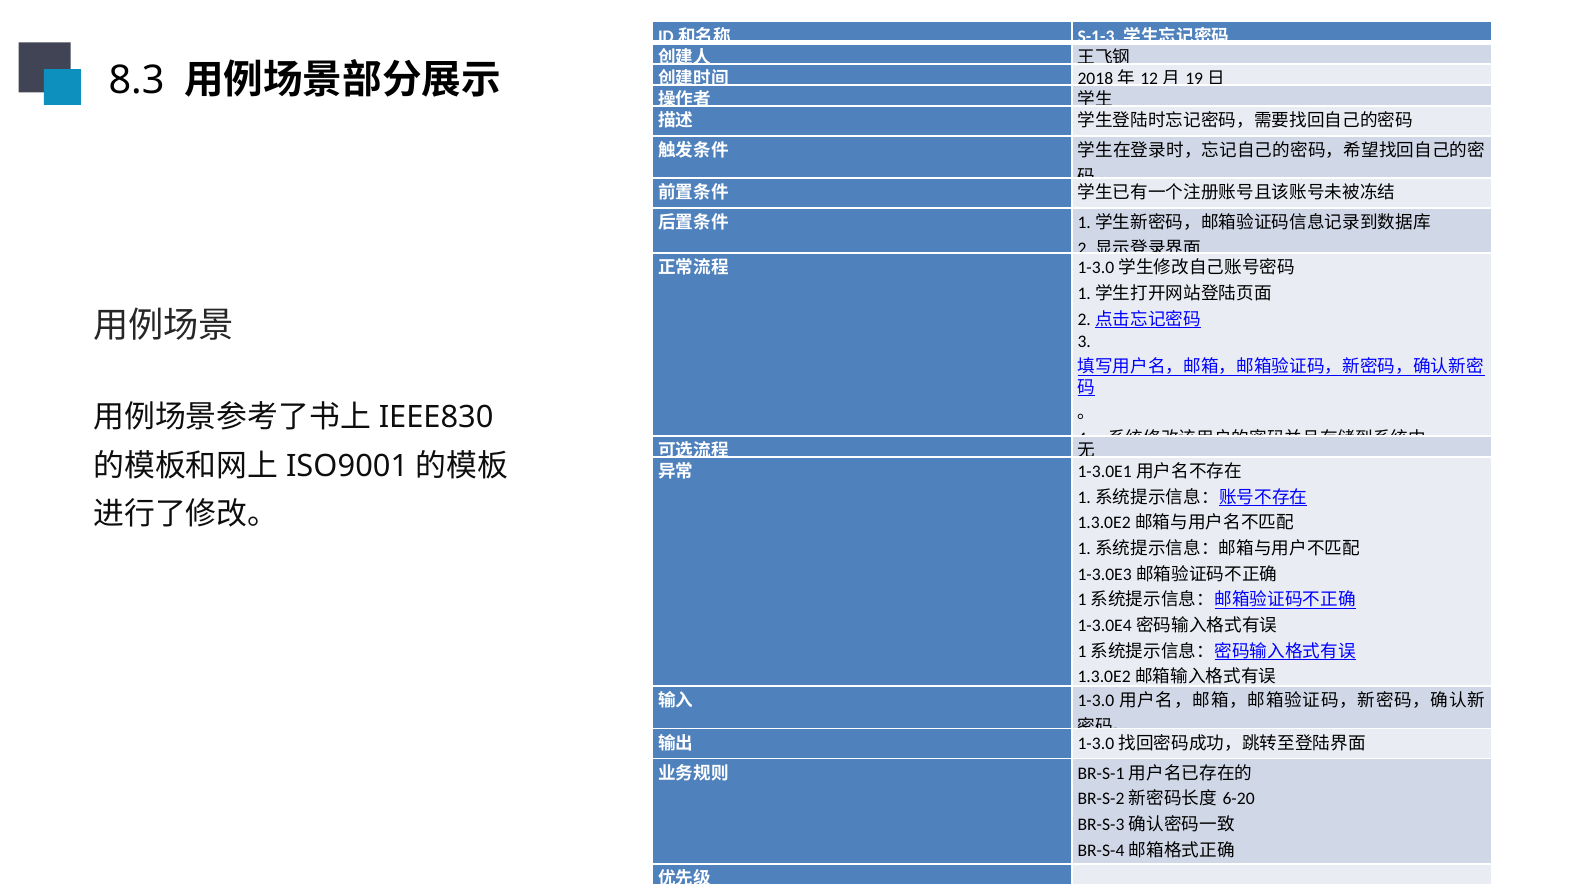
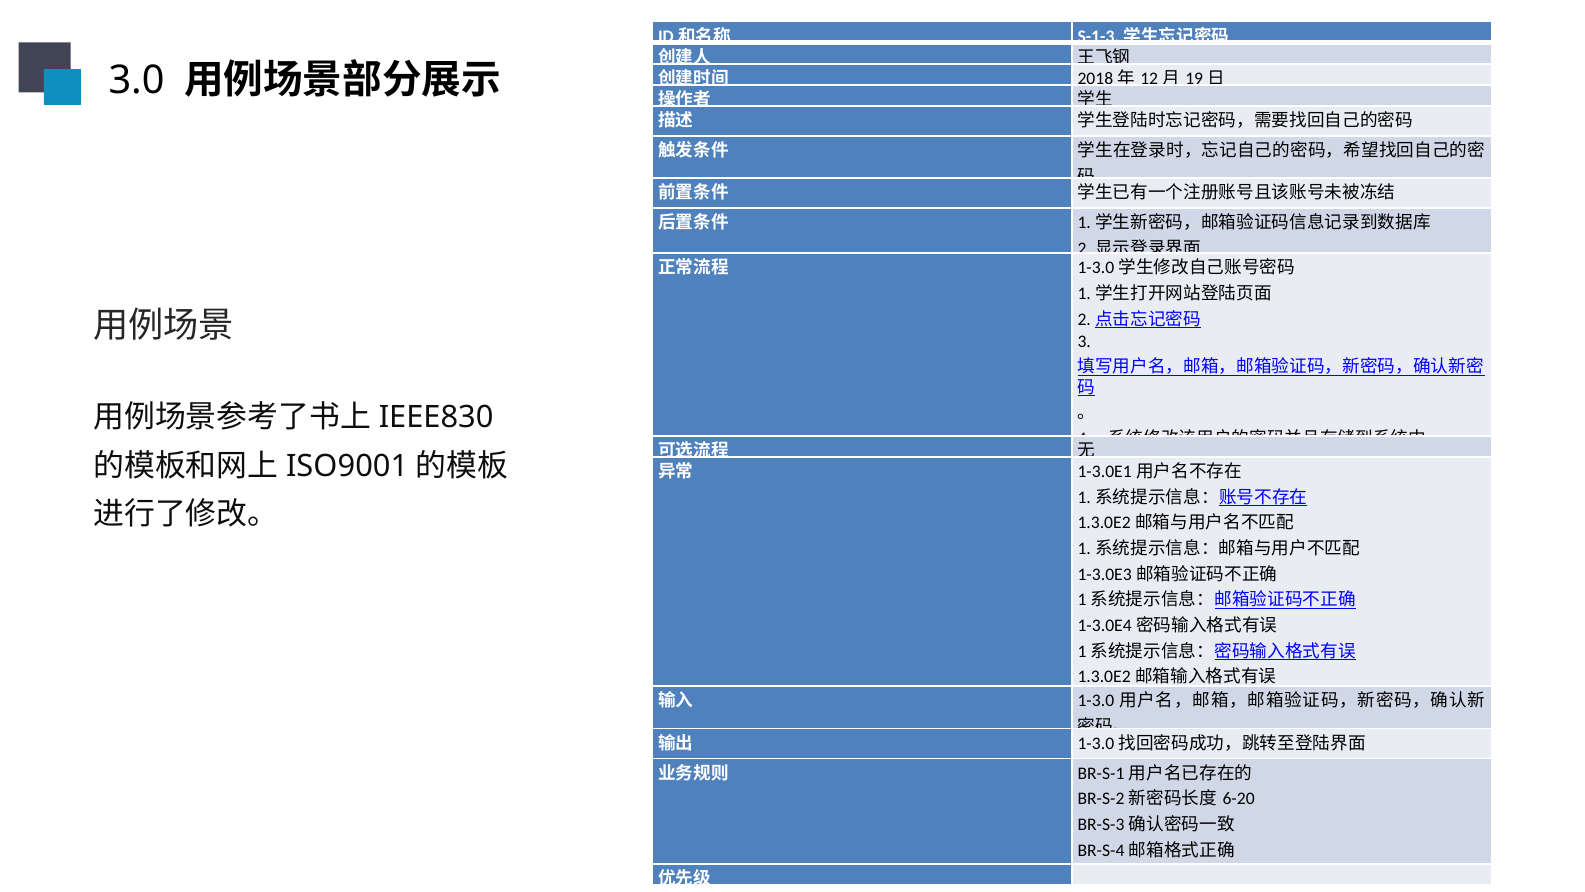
8.3: 8.3 -> 3.0 (137, 81)
